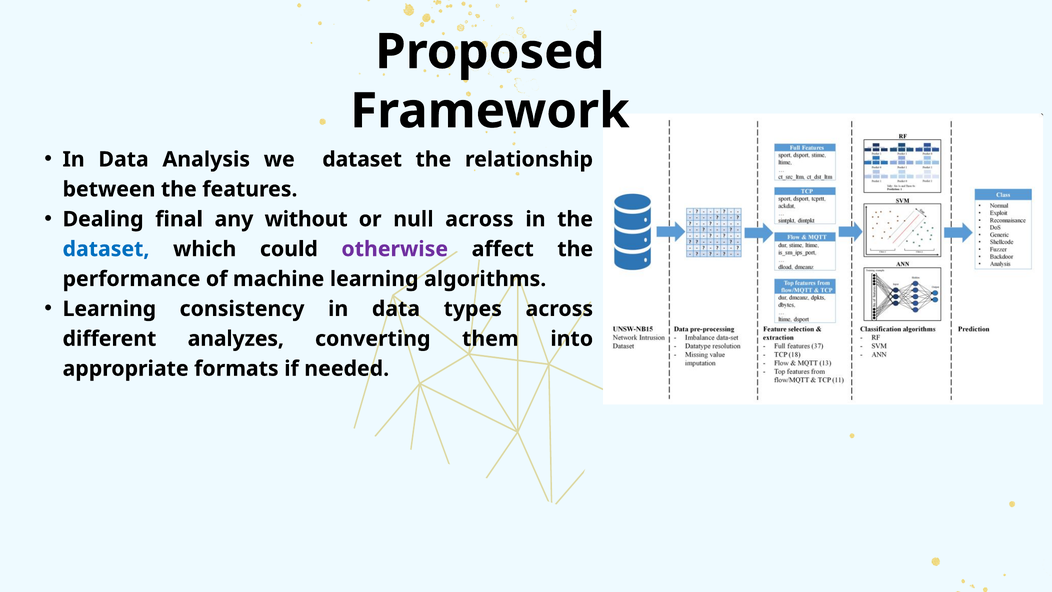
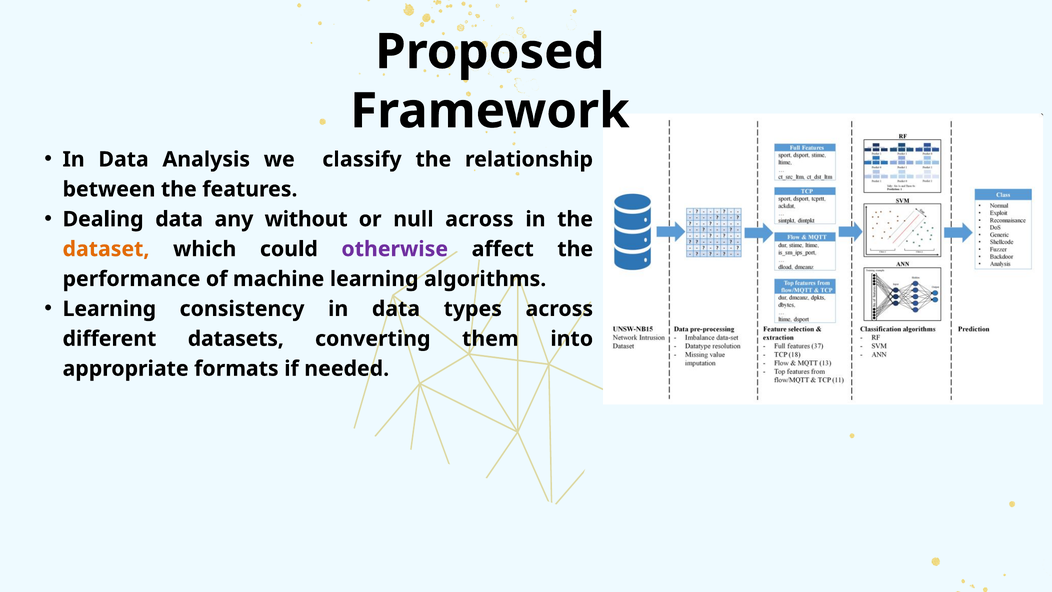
we dataset: dataset -> classify (362, 159)
Dealing final: final -> data (179, 219)
dataset colour: blue -> orange (106, 249)
analyzes: analyzes -> datasets (236, 339)
